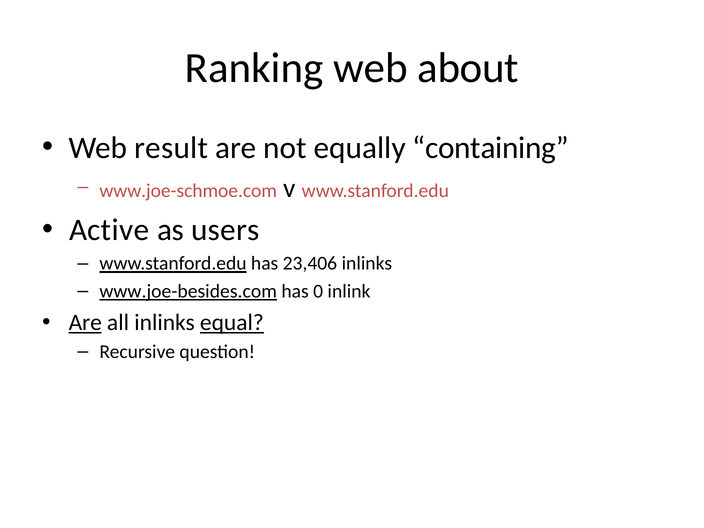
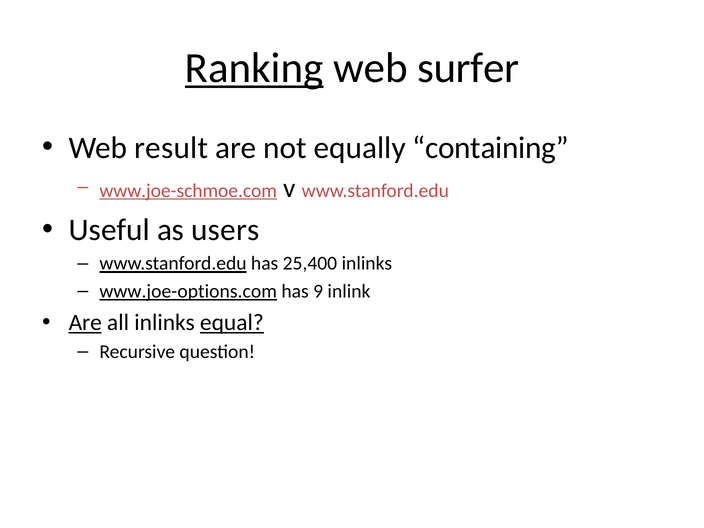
Ranking underline: none -> present (254, 68)
about: about -> surfer (468, 68)
www.joe-schmoe.com underline: none -> present (188, 191)
Active: Active -> Useful (109, 230)
23,406: 23,406 -> 25,400 (310, 263)
www.joe-besides.com: www.joe-besides.com -> www.joe-options.com (188, 291)
0: 0 -> 9 (318, 291)
